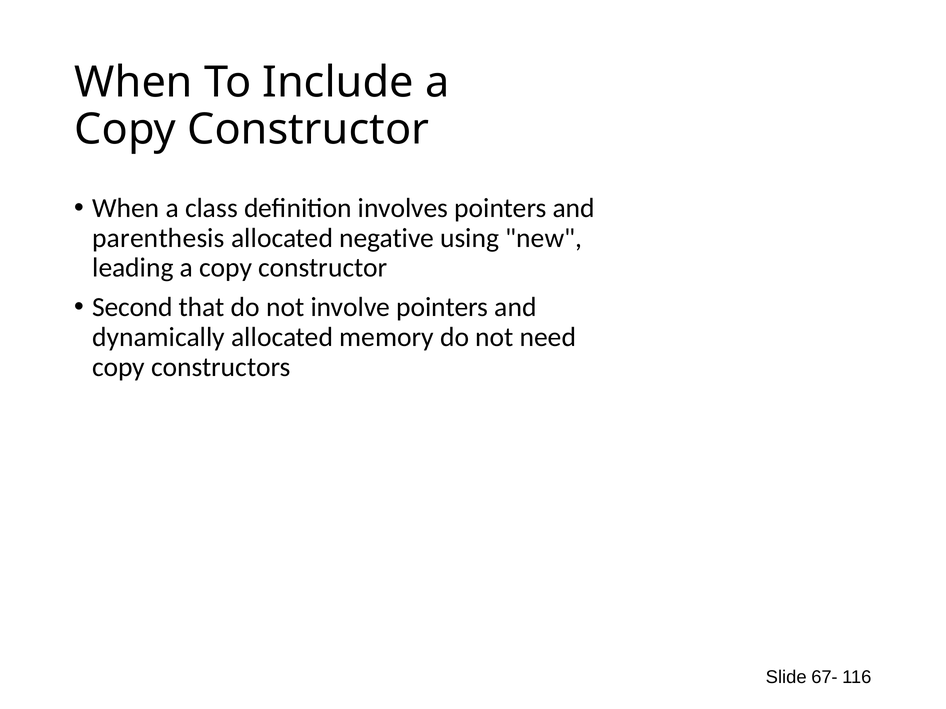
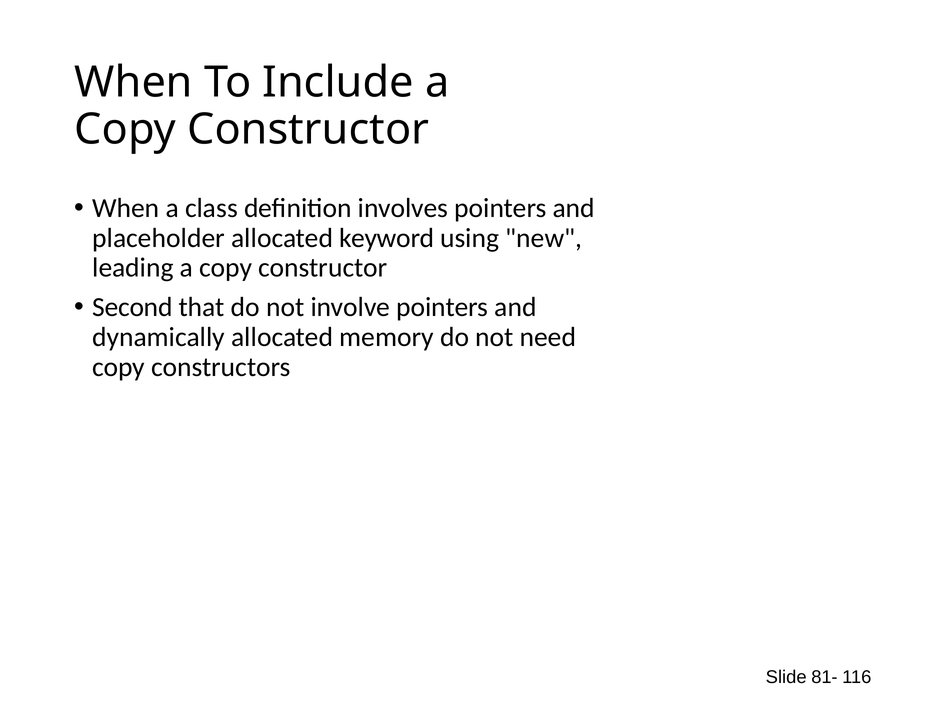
parenthesis: parenthesis -> placeholder (159, 238)
negative: negative -> keyword (387, 238)
67-: 67- -> 81- (824, 678)
